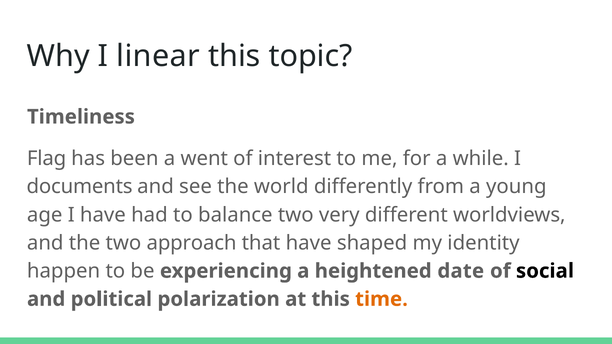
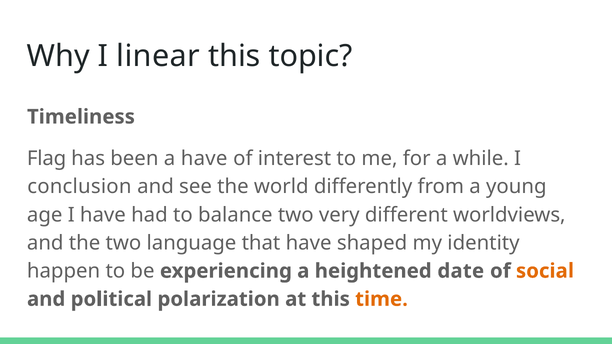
a went: went -> have (204, 159)
documents: documents -> conclusion (79, 187)
approach: approach -> language (191, 243)
social colour: black -> orange (545, 271)
